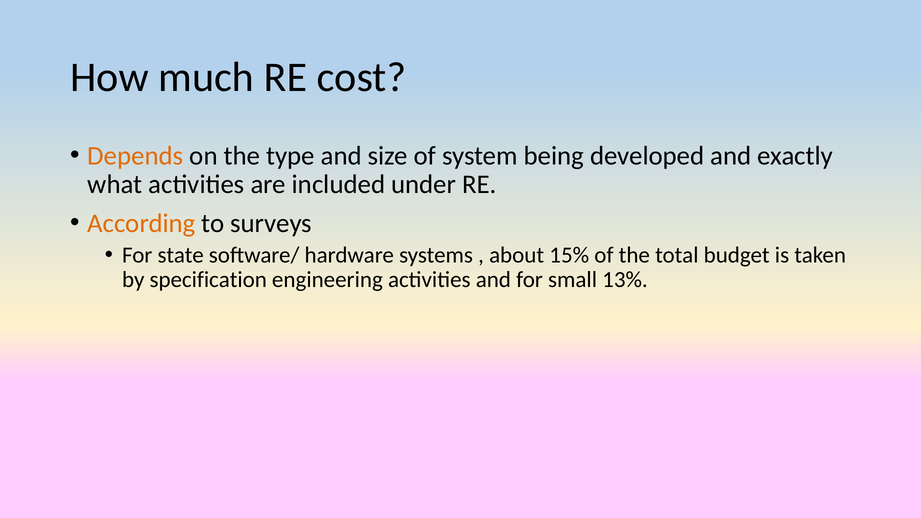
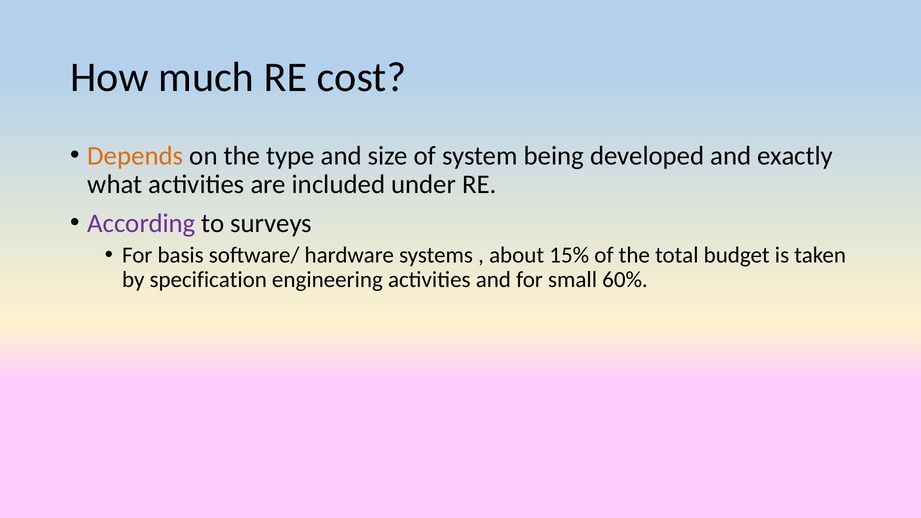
According colour: orange -> purple (142, 223)
state: state -> basis (181, 255)
13%: 13% -> 60% (625, 280)
